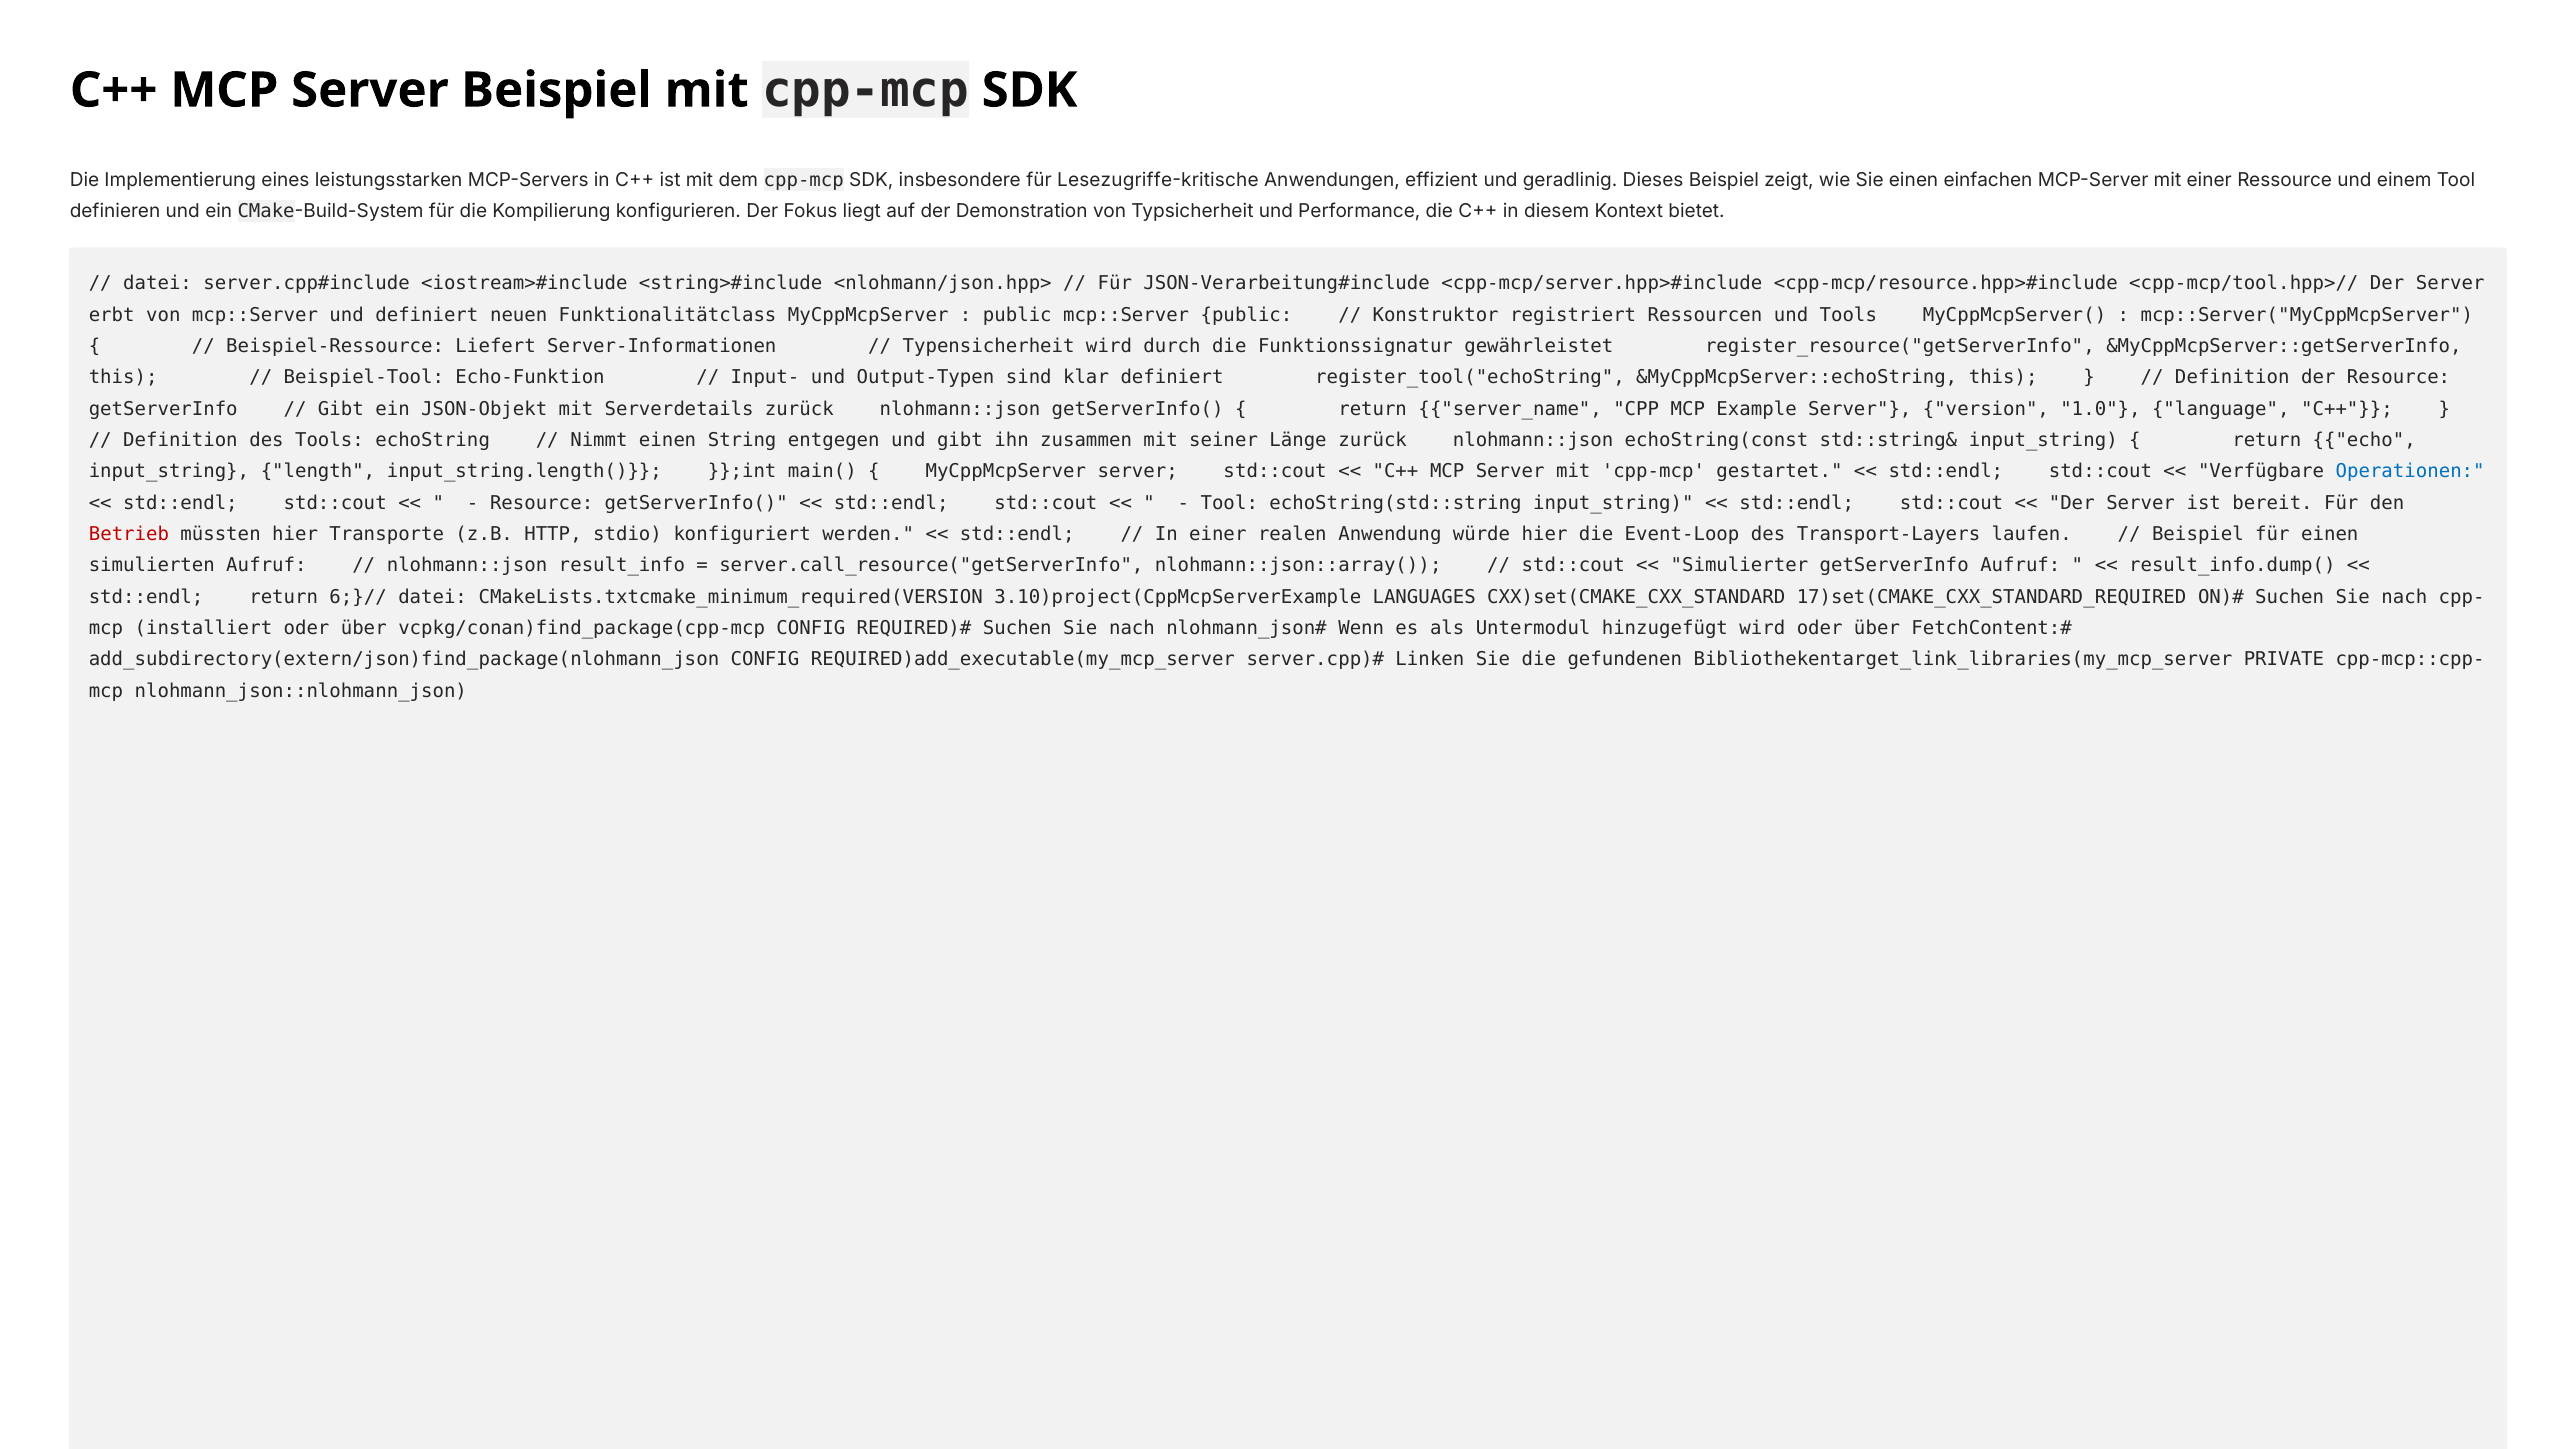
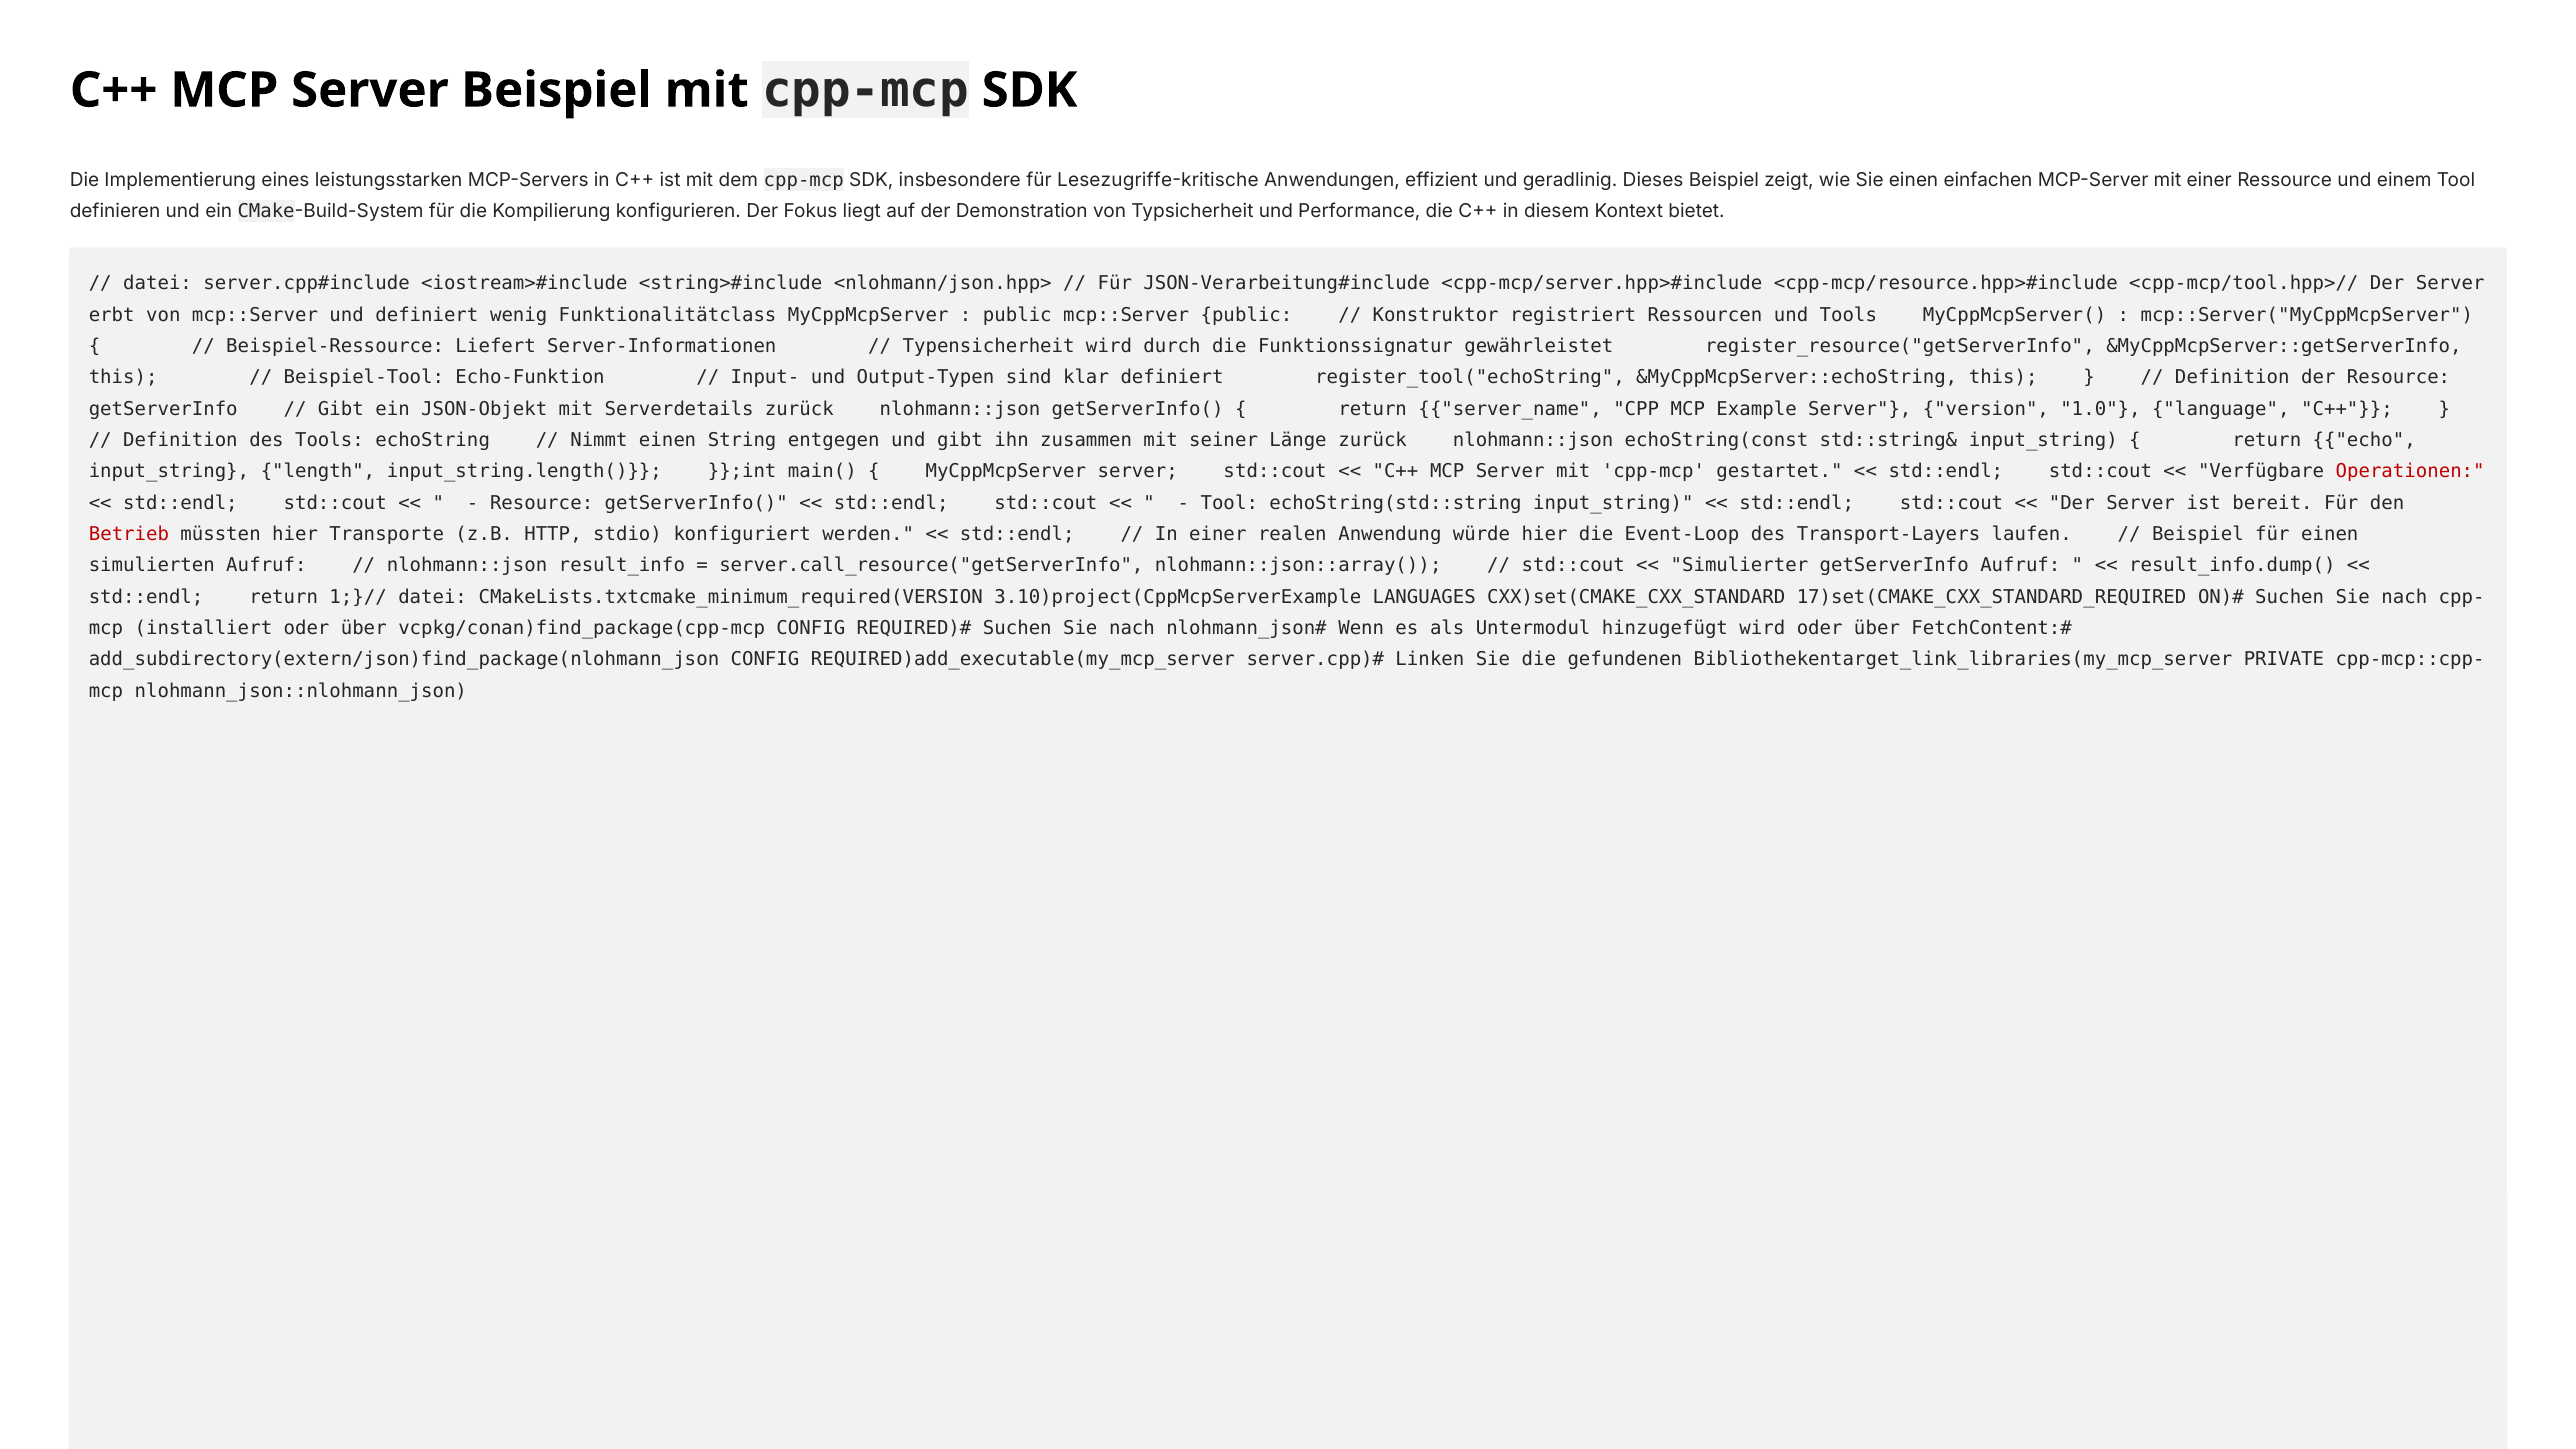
neuen: neuen -> wenig (519, 315)
Operationen colour: blue -> red (2410, 472)
6;}//: 6;}// -> 1;}// (358, 597)
